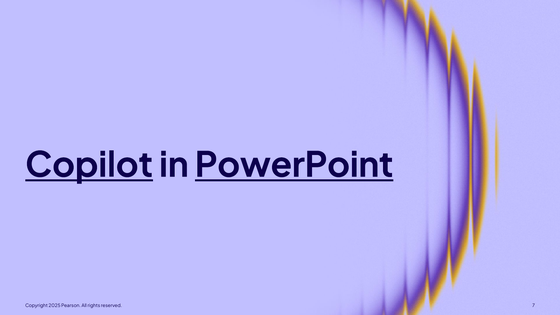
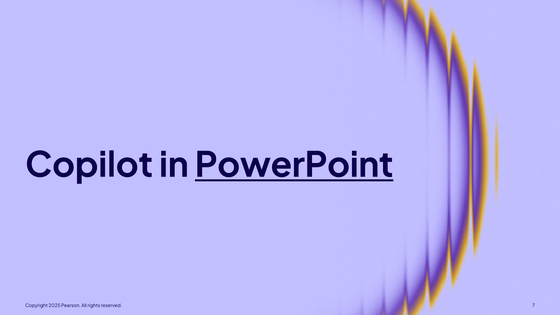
Copilot underline: present -> none (89, 165)
